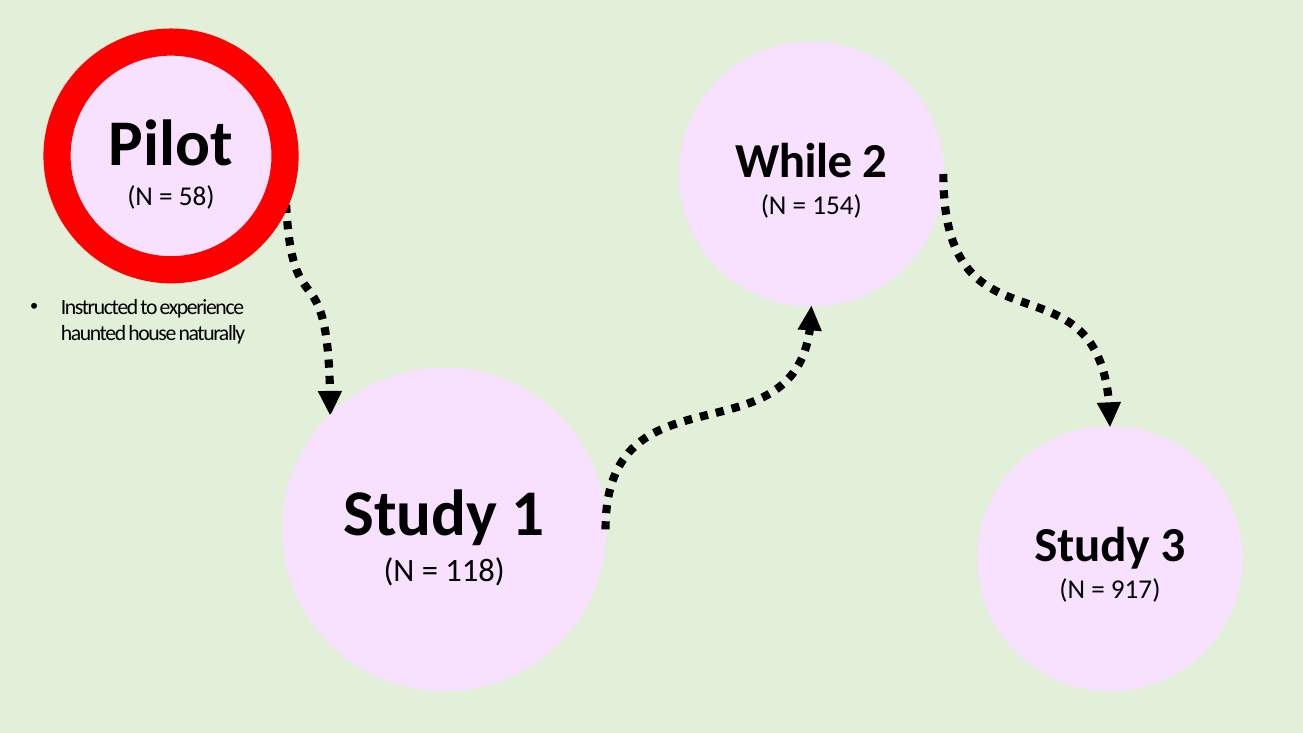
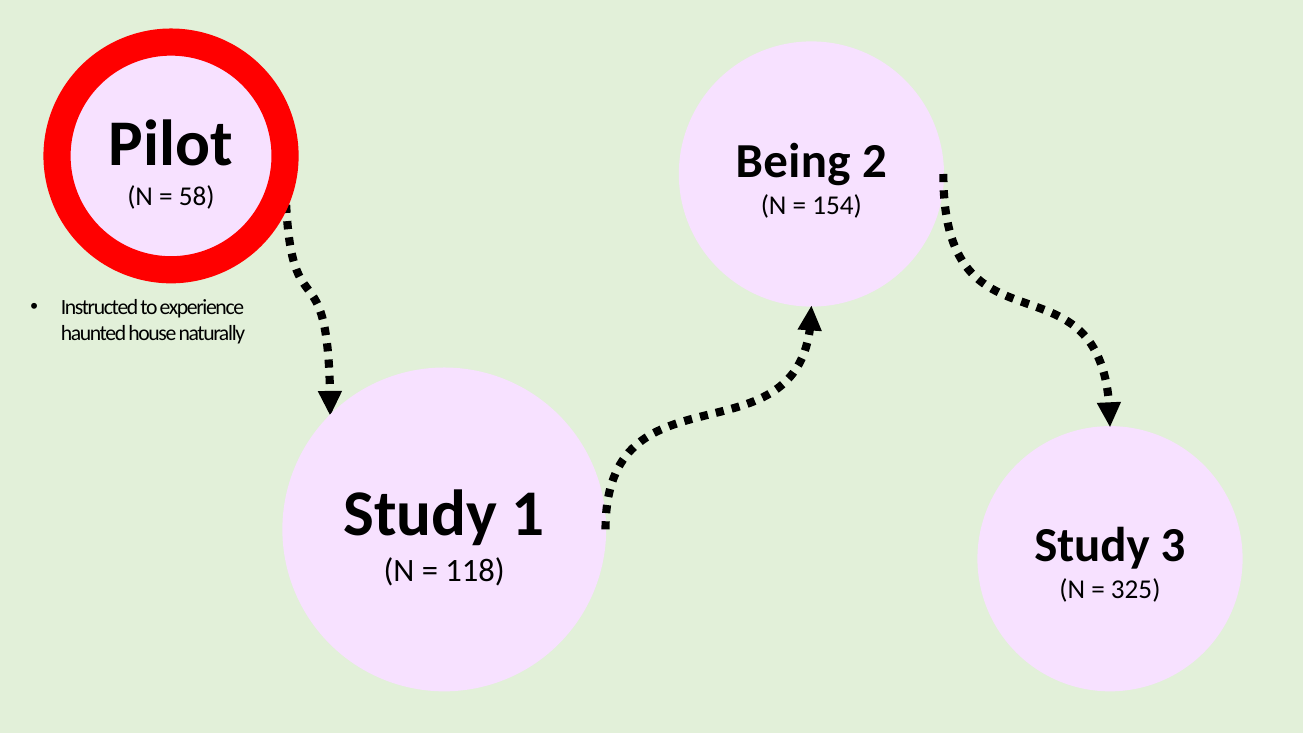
While: While -> Being (793, 161)
917: 917 -> 325 (1136, 590)
